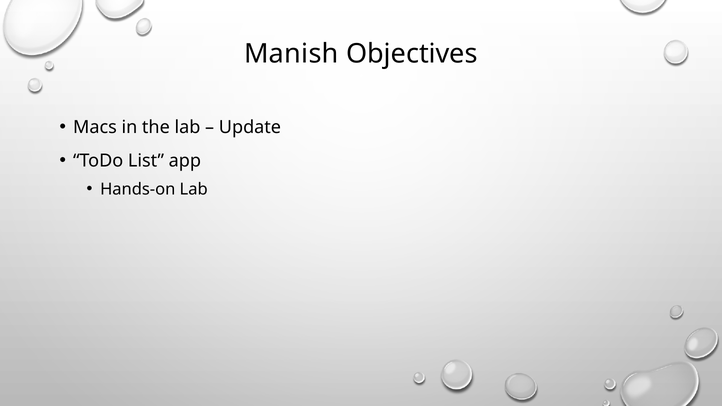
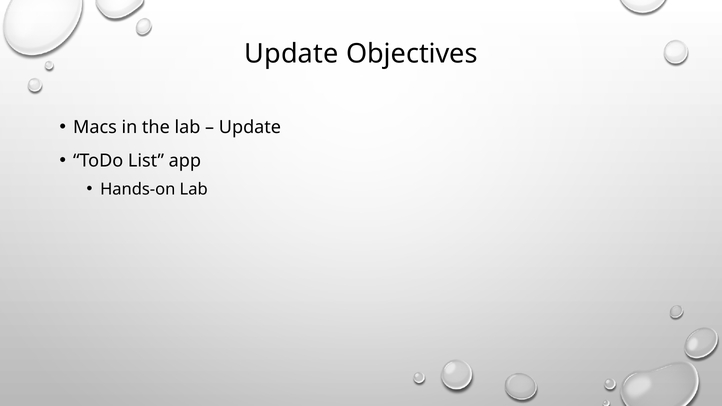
Manish: Manish -> Update (291, 54)
